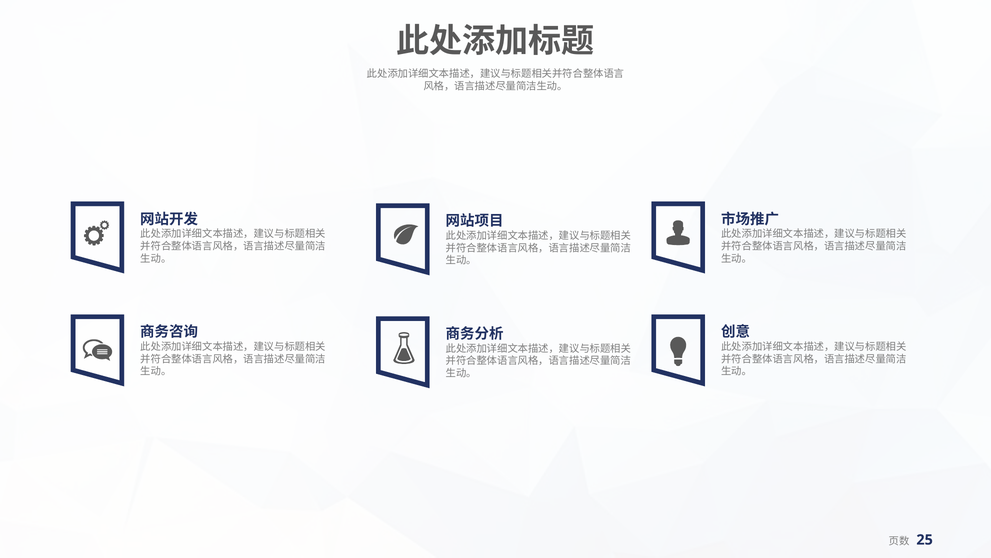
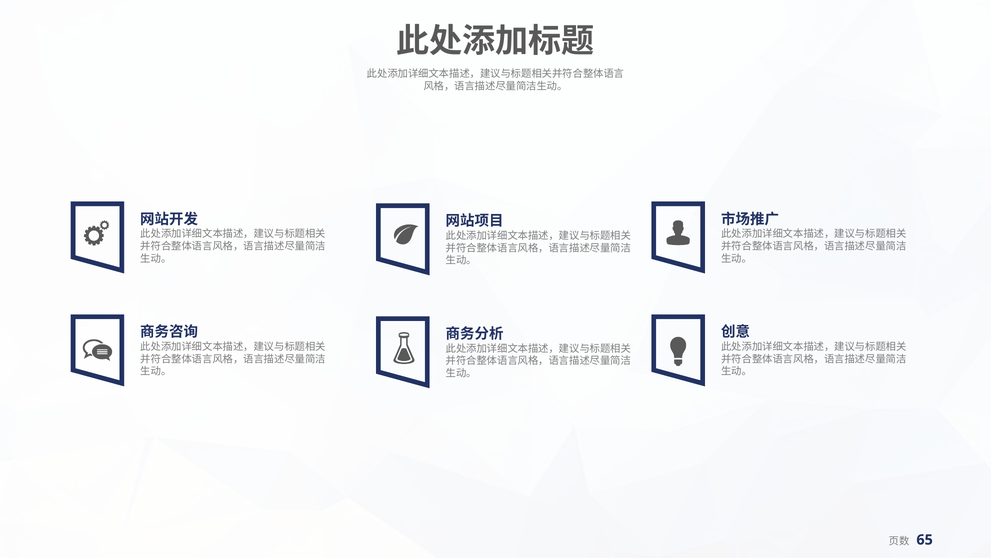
25: 25 -> 65 (925, 539)
